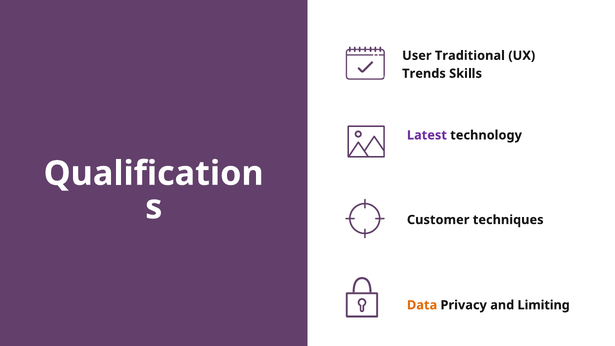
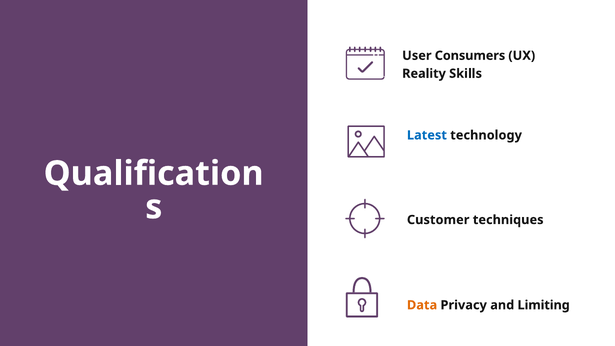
Traditional: Traditional -> Consumers (470, 56)
Trends: Trends -> Reality (424, 74)
Latest colour: purple -> blue (427, 135)
